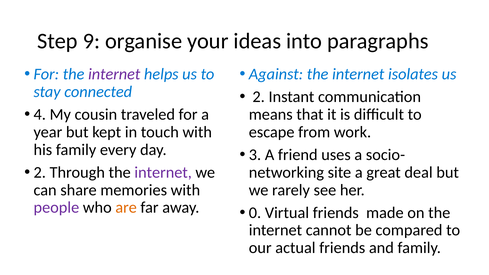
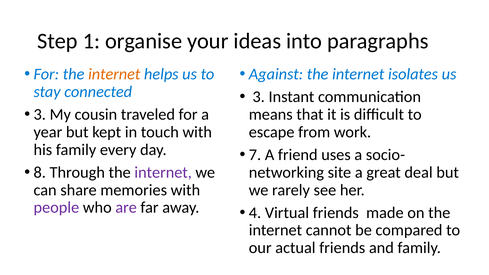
9: 9 -> 1 (91, 41)
internet colour: purple -> orange (114, 74)
2: 2 -> 3 (259, 97)
4: 4 -> 3 (40, 114)
3: 3 -> 7 (255, 155)
2: 2 -> 8 (40, 172)
are colour: orange -> purple (126, 208)
0: 0 -> 4 (255, 213)
